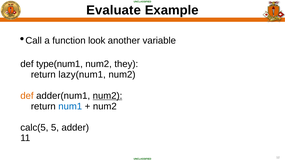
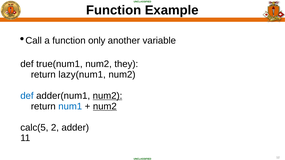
Evaluate: Evaluate -> Function (114, 10)
look: look -> only (97, 41)
type(num1: type(num1 -> true(num1 (59, 64)
def colour: orange -> blue (27, 96)
num2 underline: none -> present (105, 107)
5: 5 -> 2 (55, 128)
